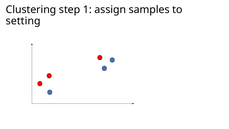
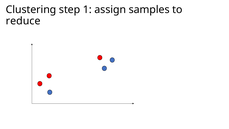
setting: setting -> reduce (23, 21)
